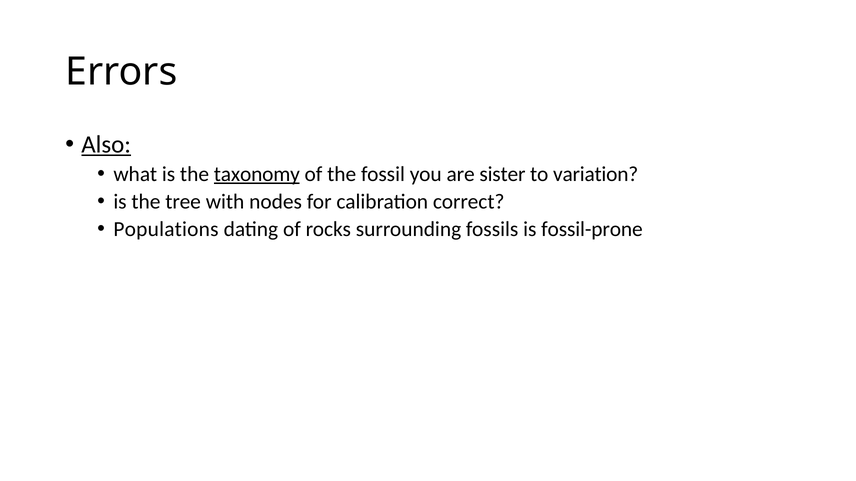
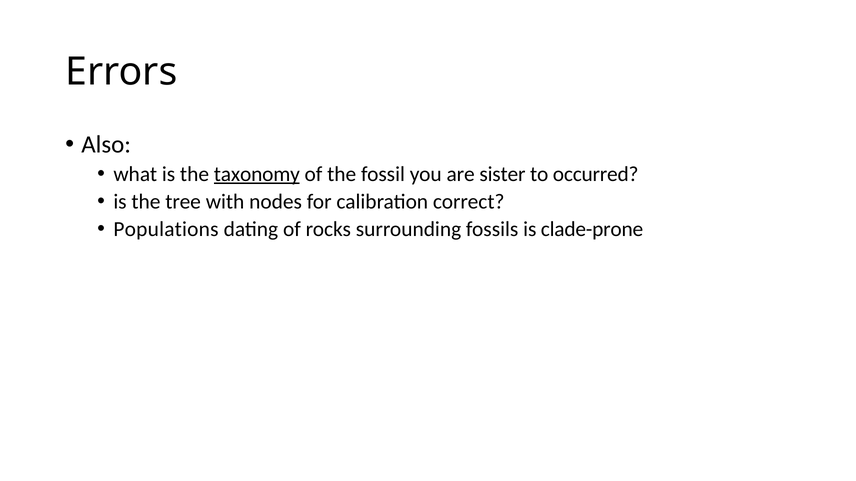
Also underline: present -> none (106, 145)
variation: variation -> occurred (596, 174)
fossil-prone: fossil-prone -> clade-prone (592, 229)
